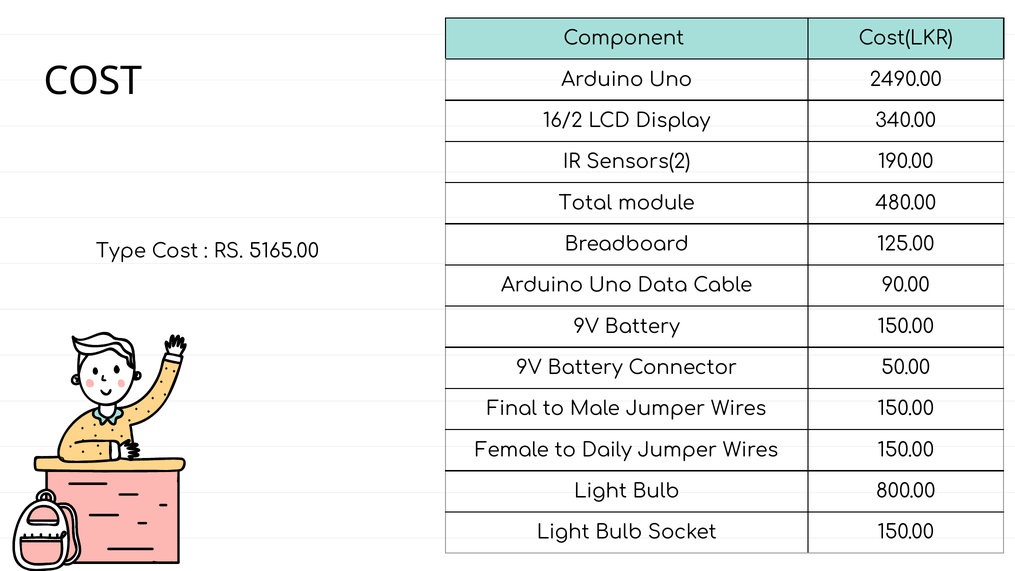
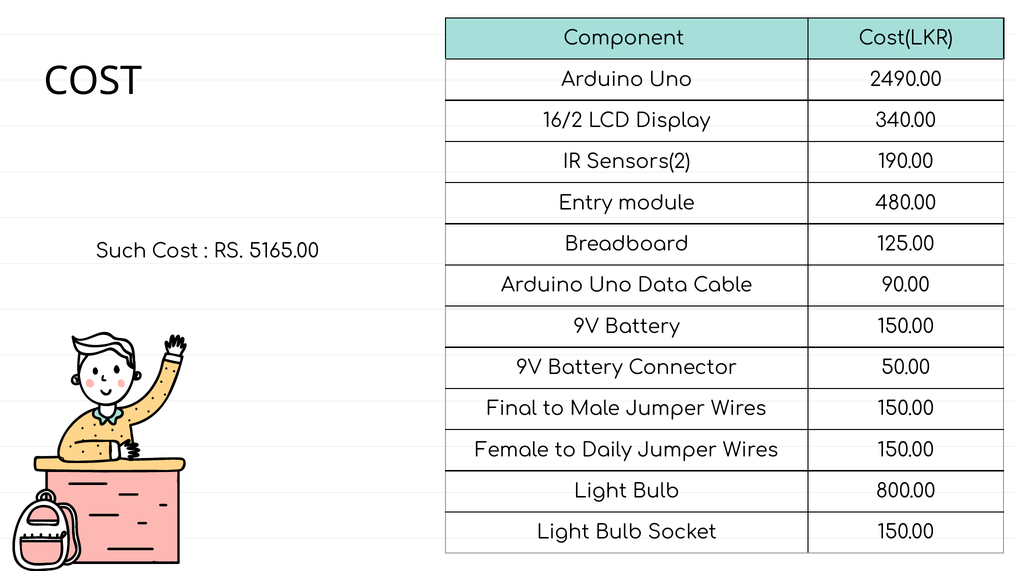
Total: Total -> Entry (586, 203)
Type: Type -> Such (121, 251)
